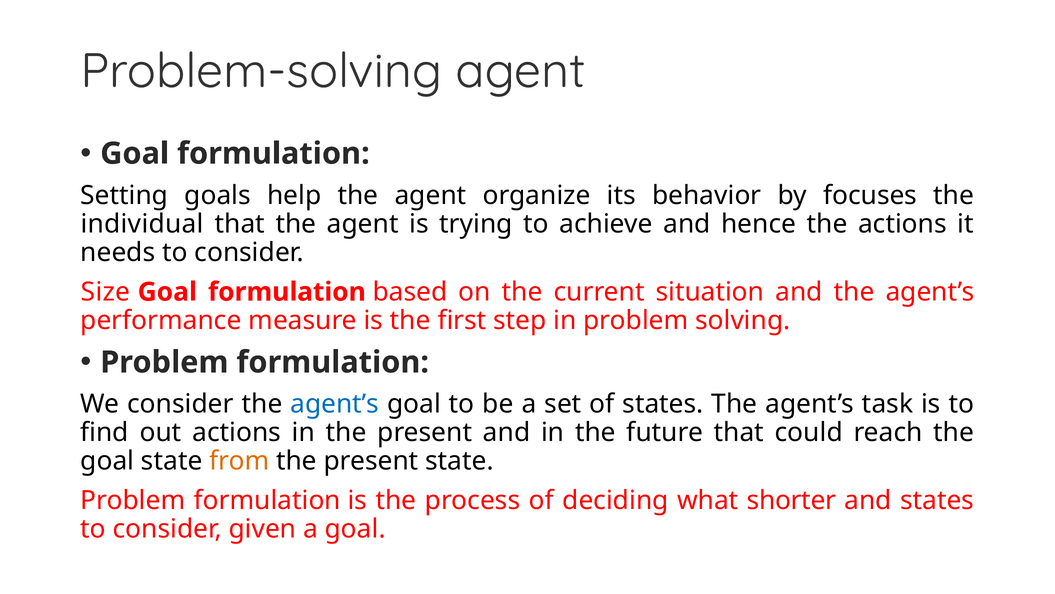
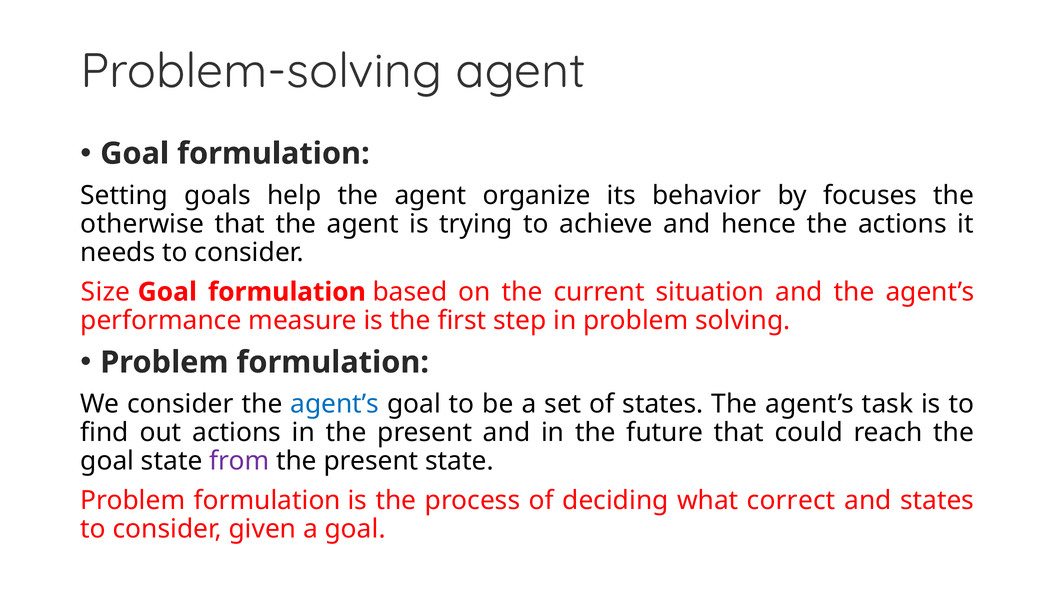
individual: individual -> otherwise (142, 224)
from colour: orange -> purple (239, 461)
shorter: shorter -> correct (791, 500)
